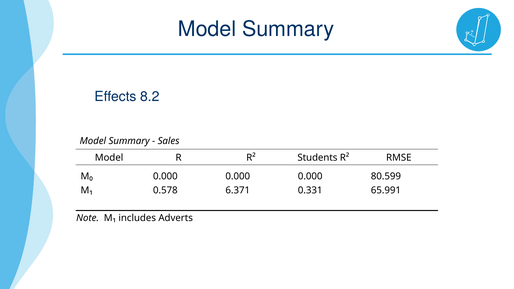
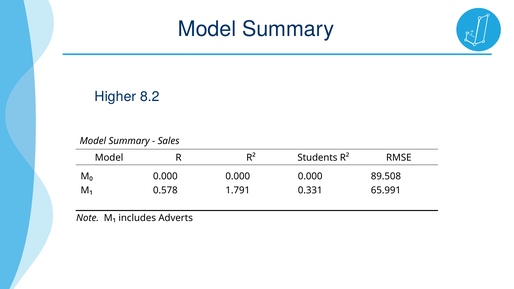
Effects: Effects -> Higher (115, 96)
80.599: 80.599 -> 89.508 (386, 176)
6.371: 6.371 -> 1.791 (238, 190)
